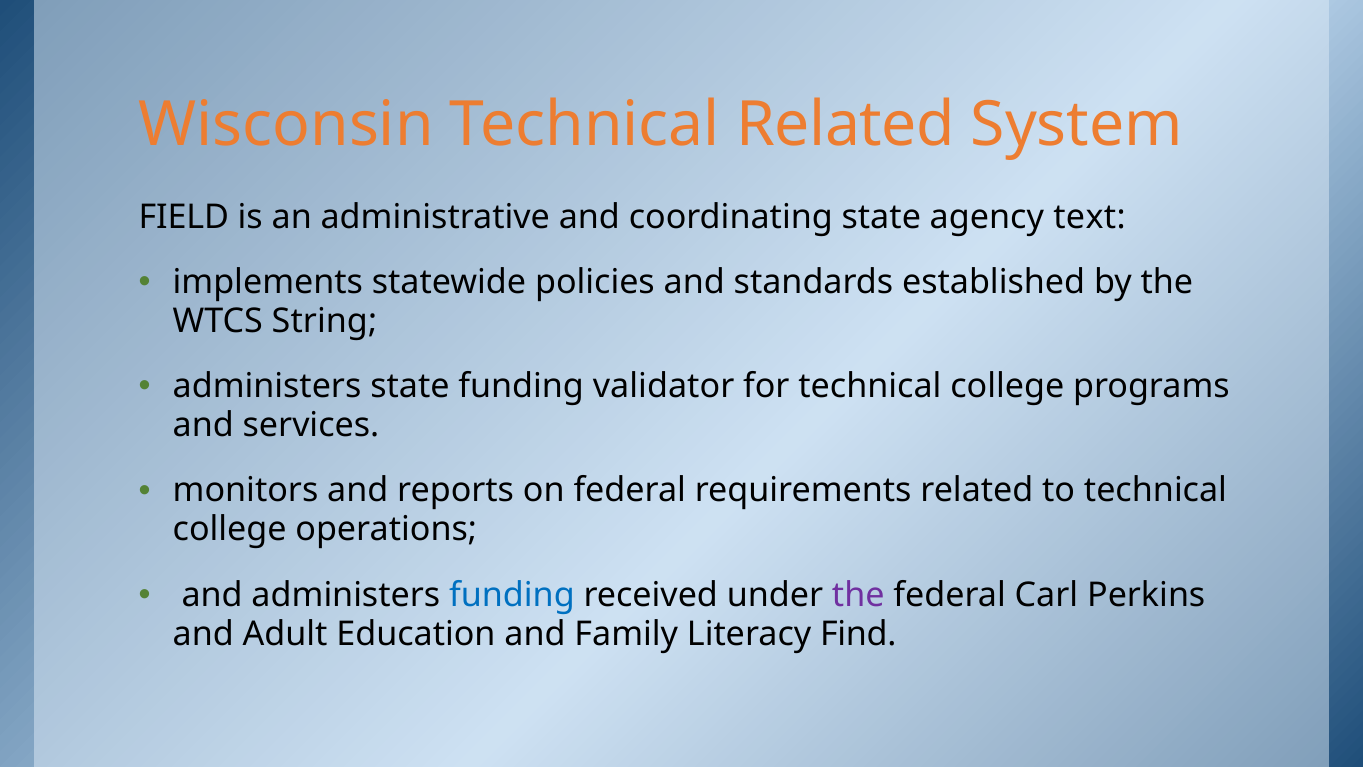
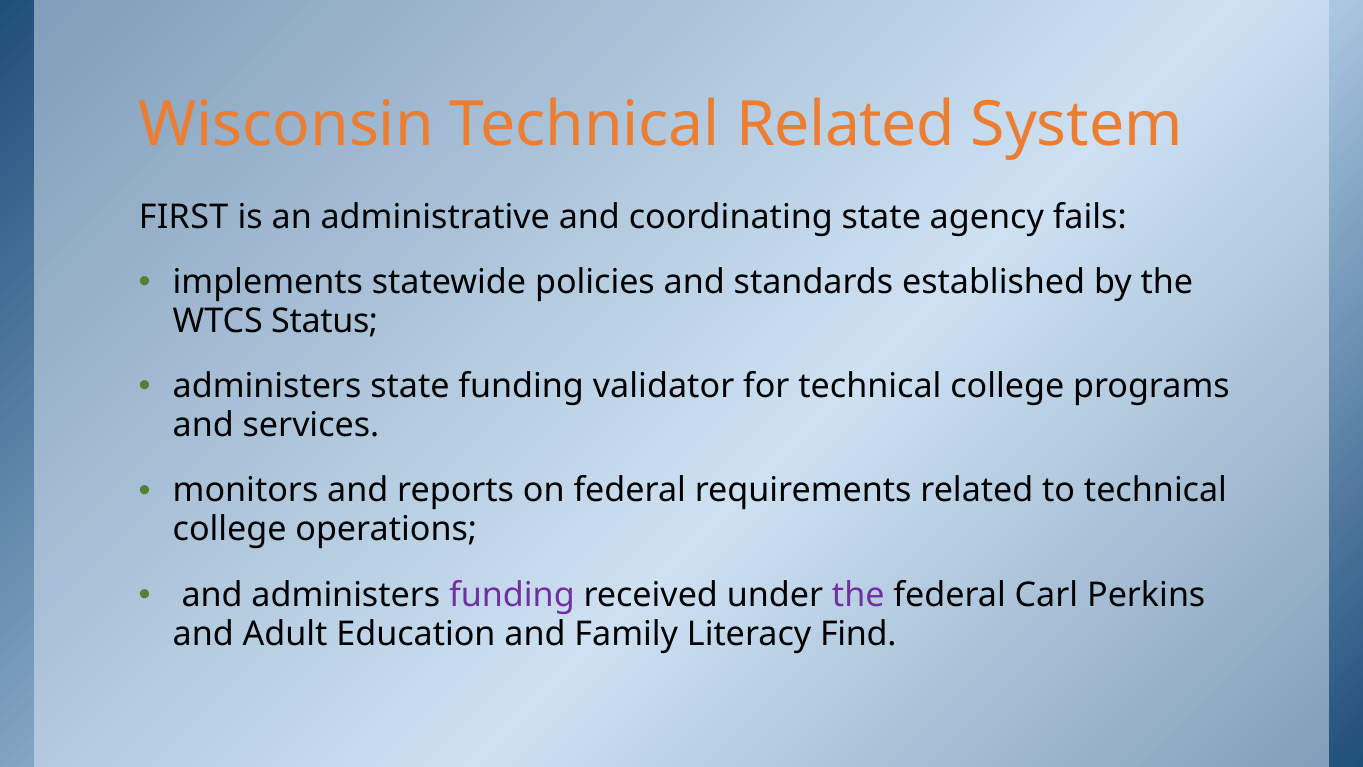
FIELD: FIELD -> FIRST (184, 217)
text: text -> fails (1090, 217)
String: String -> Status (325, 321)
funding colour: blue -> purple (512, 595)
